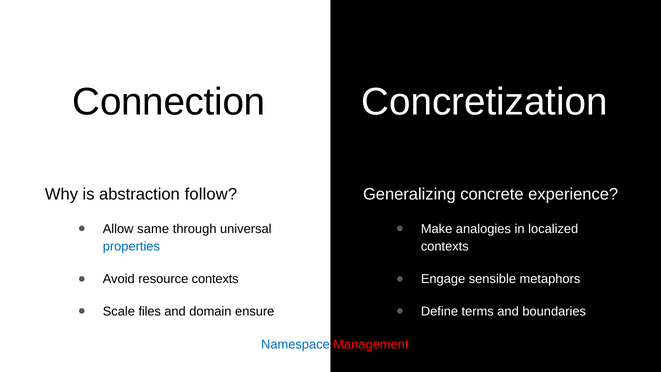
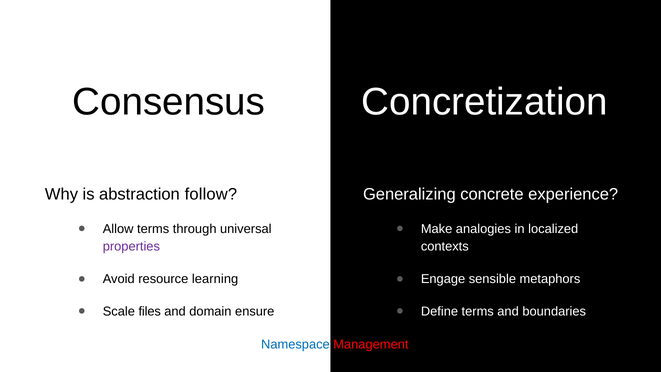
Connection: Connection -> Consensus (169, 102)
Allow same: same -> terms (153, 229)
properties colour: blue -> purple (131, 246)
resource contexts: contexts -> learning (215, 279)
